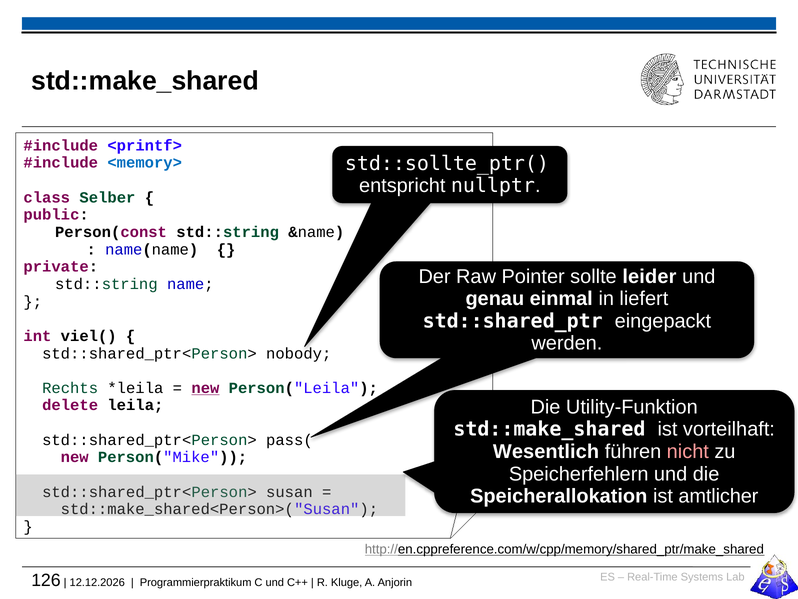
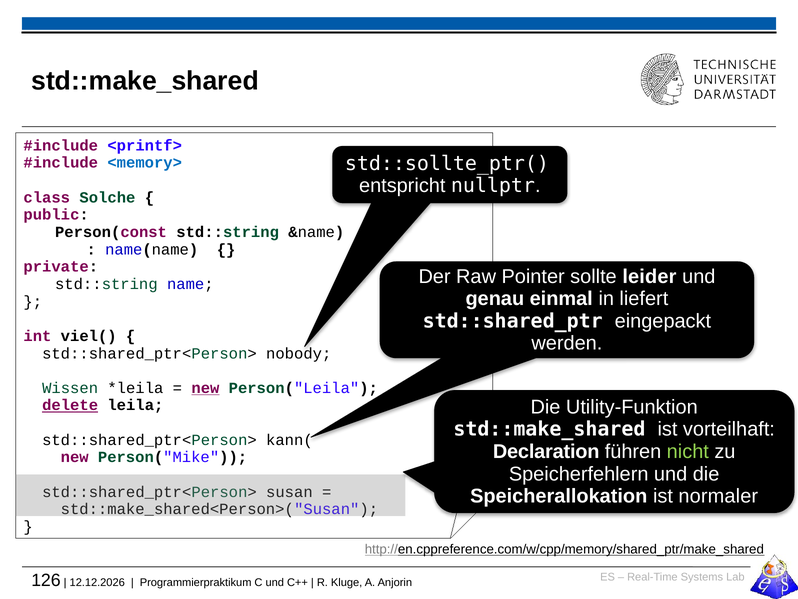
Selber: Selber -> Solche (107, 197)
Rechts: Rechts -> Wissen (70, 388)
delete underline: none -> present (70, 405)
pass(: pass( -> kann( (289, 440)
Wesentlich: Wesentlich -> Declaration (546, 451)
nicht colour: pink -> light green (688, 451)
amtlicher: amtlicher -> normaler (718, 496)
